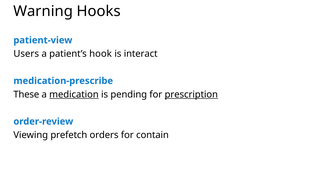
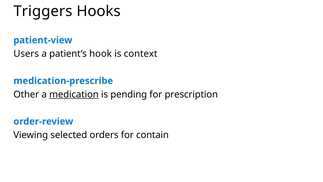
Warning: Warning -> Triggers (43, 11)
interact: interact -> context (141, 54)
These: These -> Other (26, 94)
prescription underline: present -> none (191, 94)
prefetch: prefetch -> selected (69, 135)
